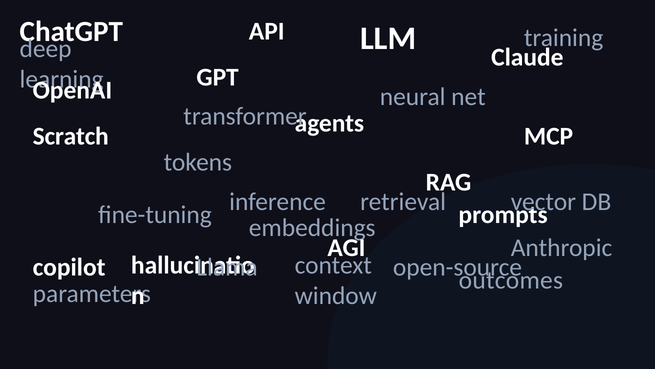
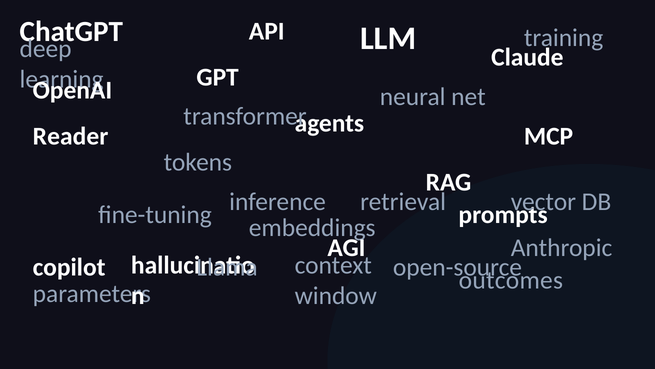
Scratch: Scratch -> Reader (71, 136)
